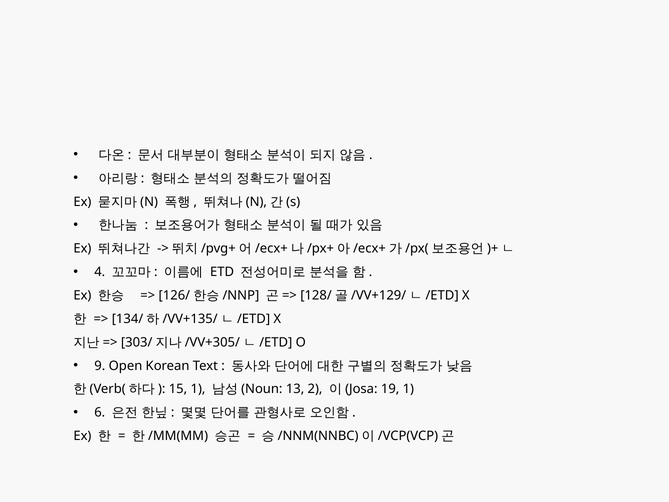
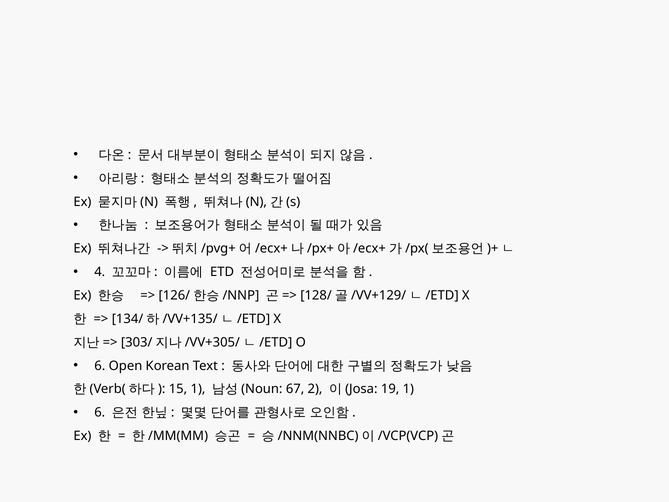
9: 9 -> 6 (100, 366)
13: 13 -> 67 (295, 389)
